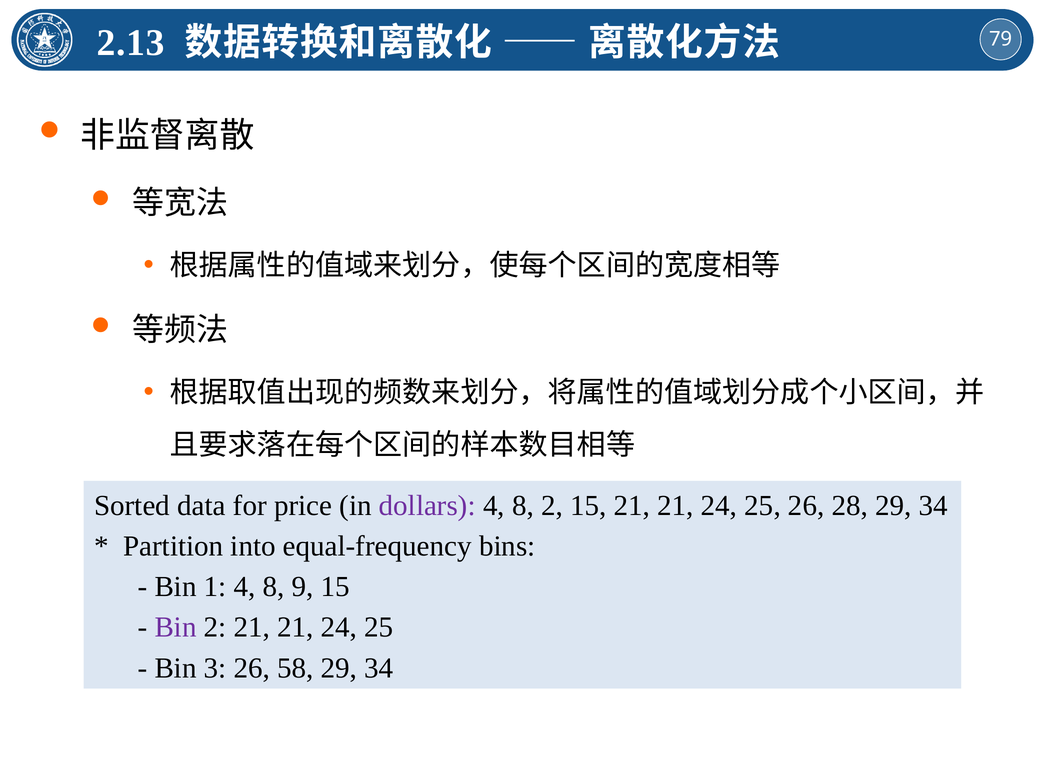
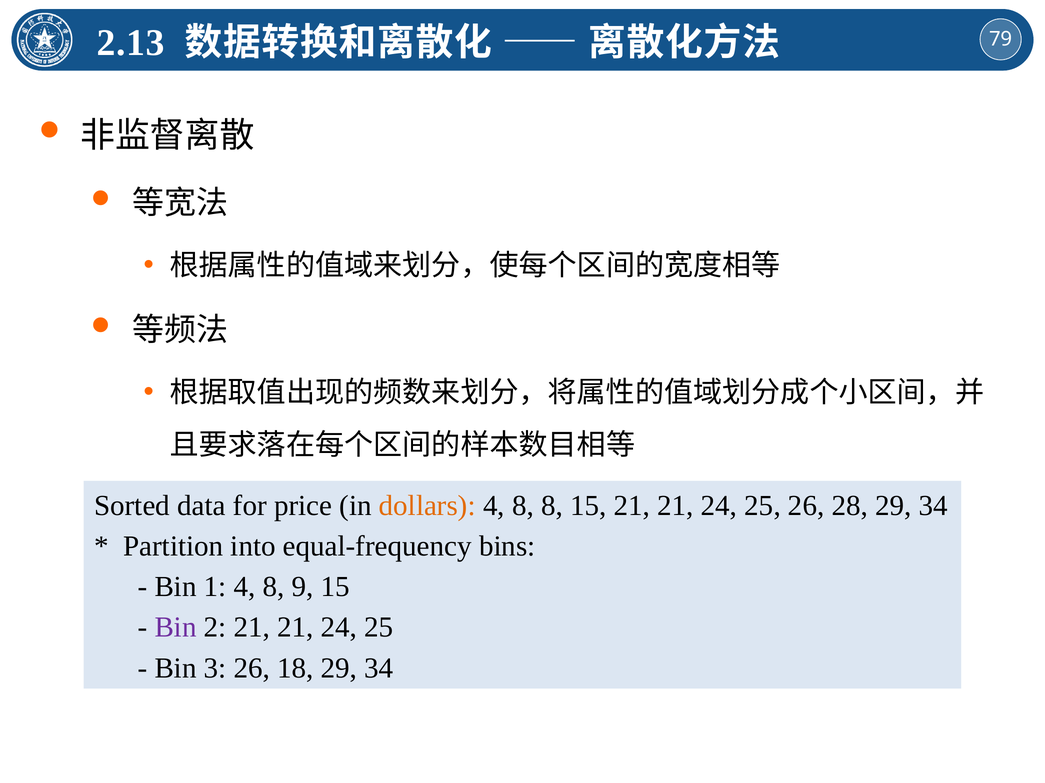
dollars colour: purple -> orange (427, 506)
8 2: 2 -> 8 (552, 506)
58: 58 -> 18 (295, 669)
